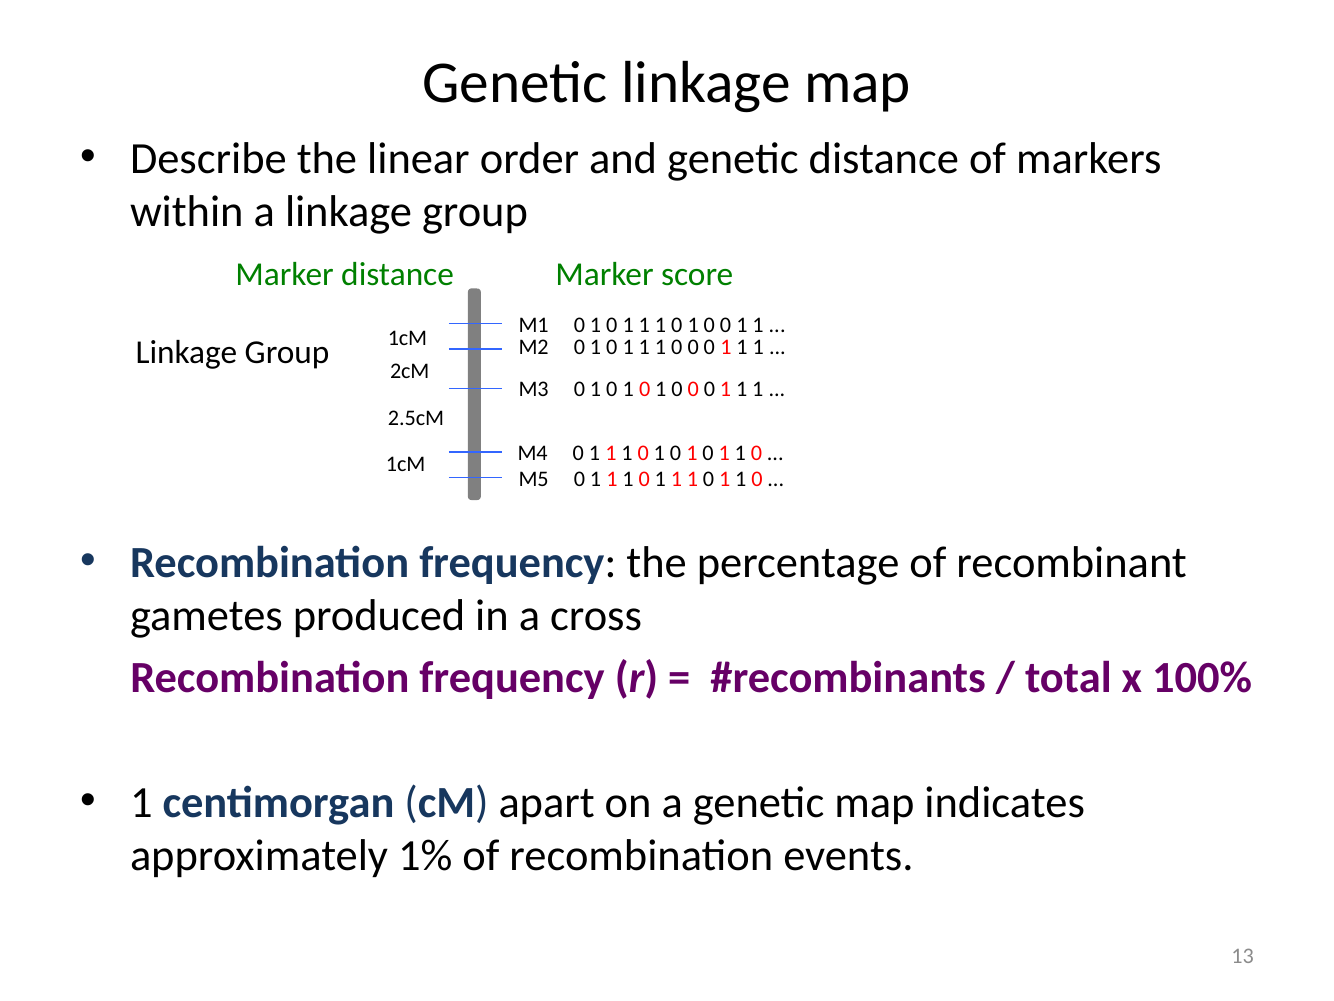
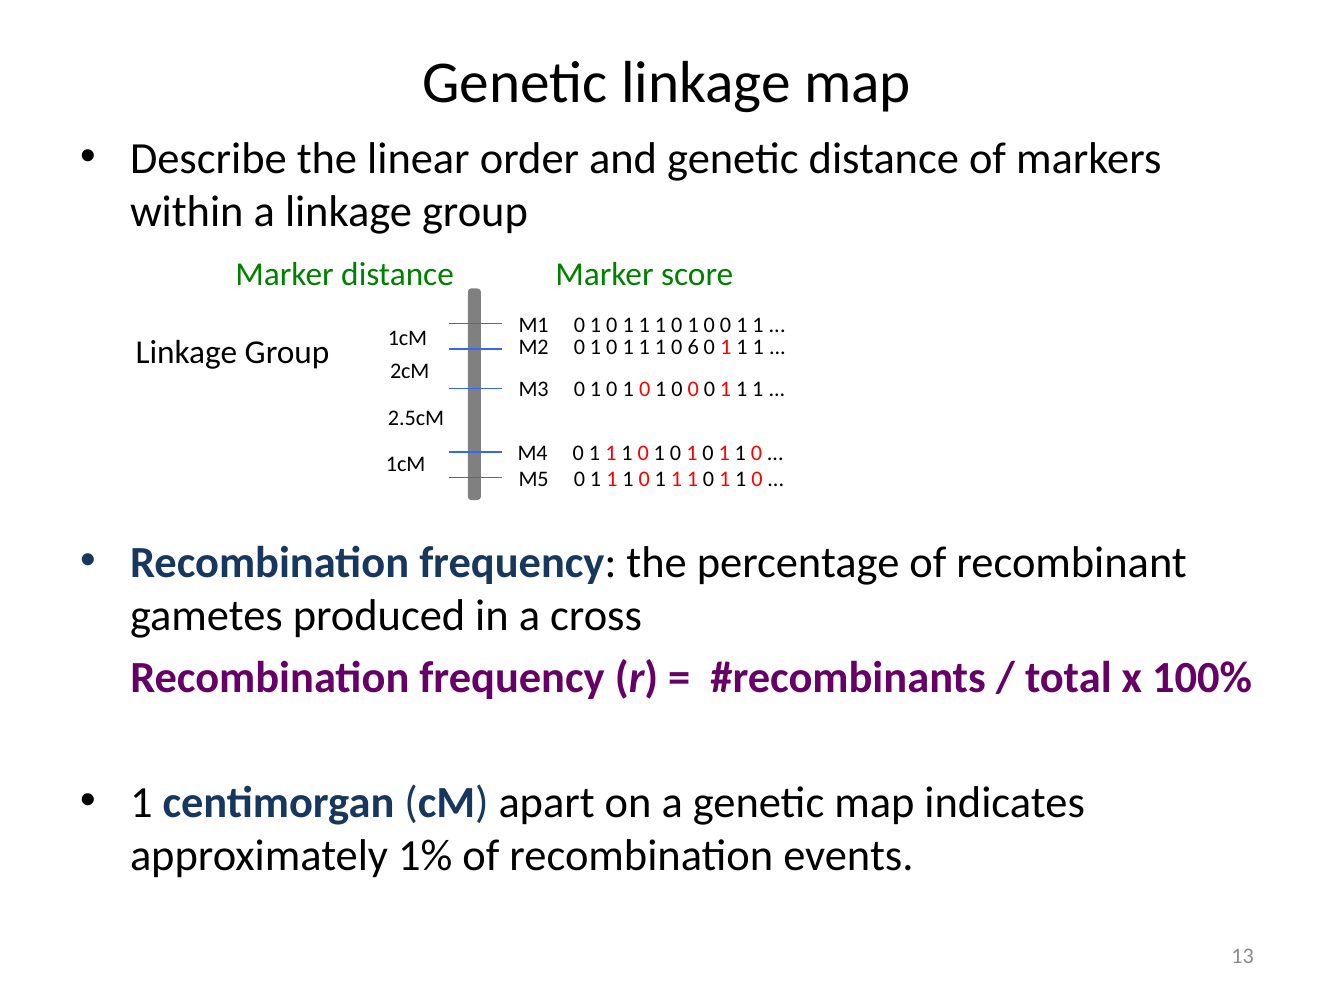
1 1 0 0: 0 -> 6 (693, 347)
